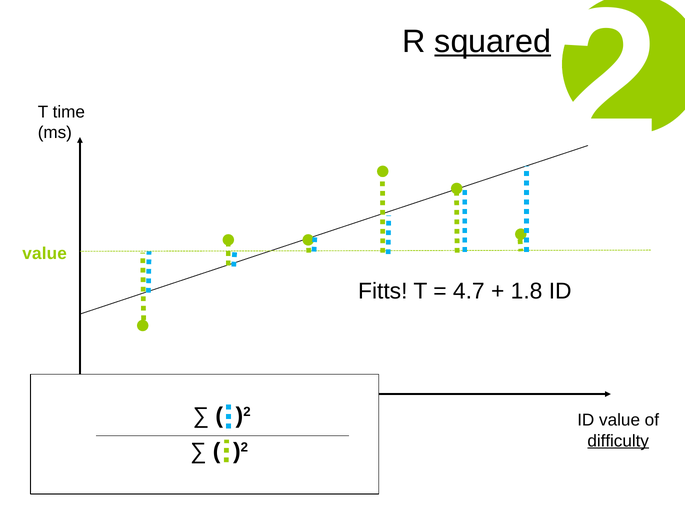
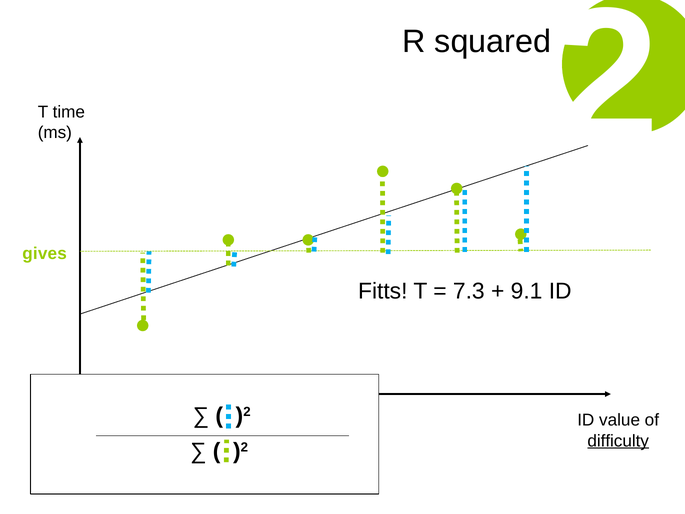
squared underline: present -> none (493, 42)
value: value -> gives (45, 254)
4.7: 4.7 -> 7.3 (469, 291)
1.8: 1.8 -> 9.1 (527, 291)
